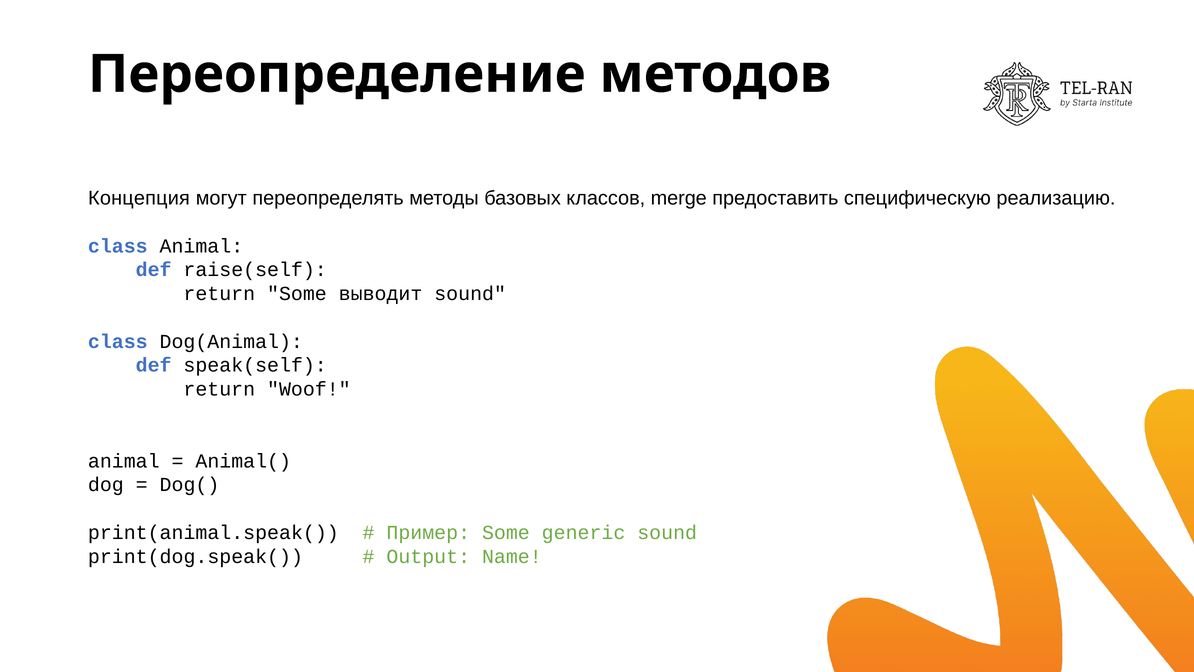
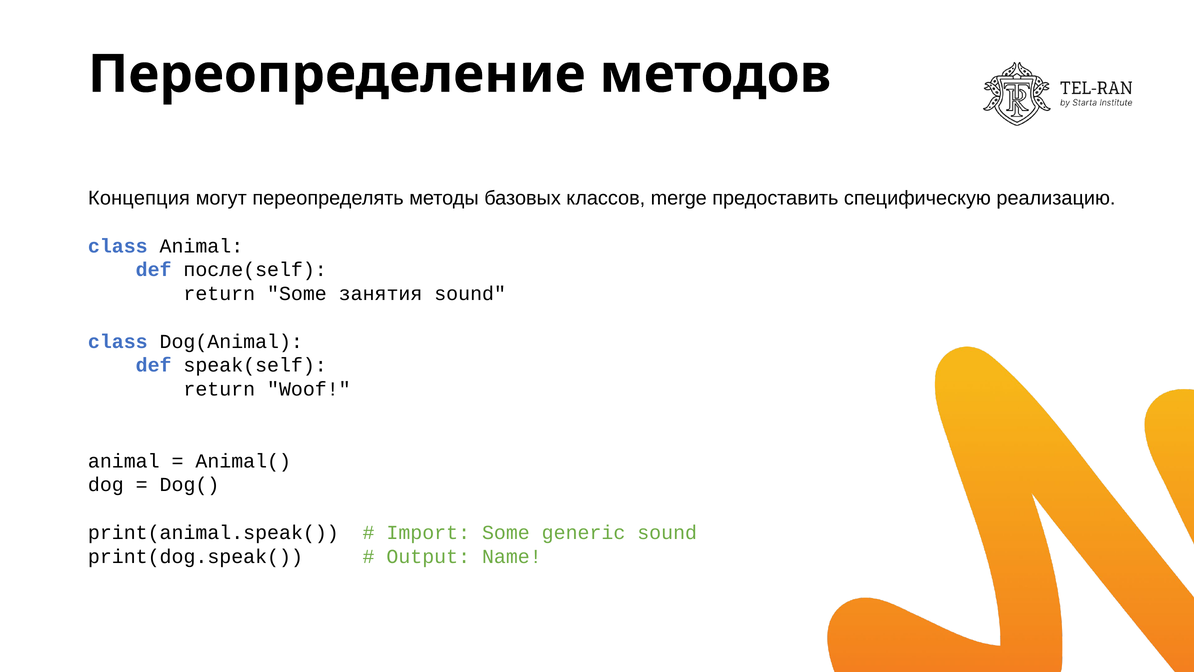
raise(self: raise(self -> после(self (255, 270)
выводит: выводит -> занятия (381, 294)
Пример: Пример -> Import (428, 532)
